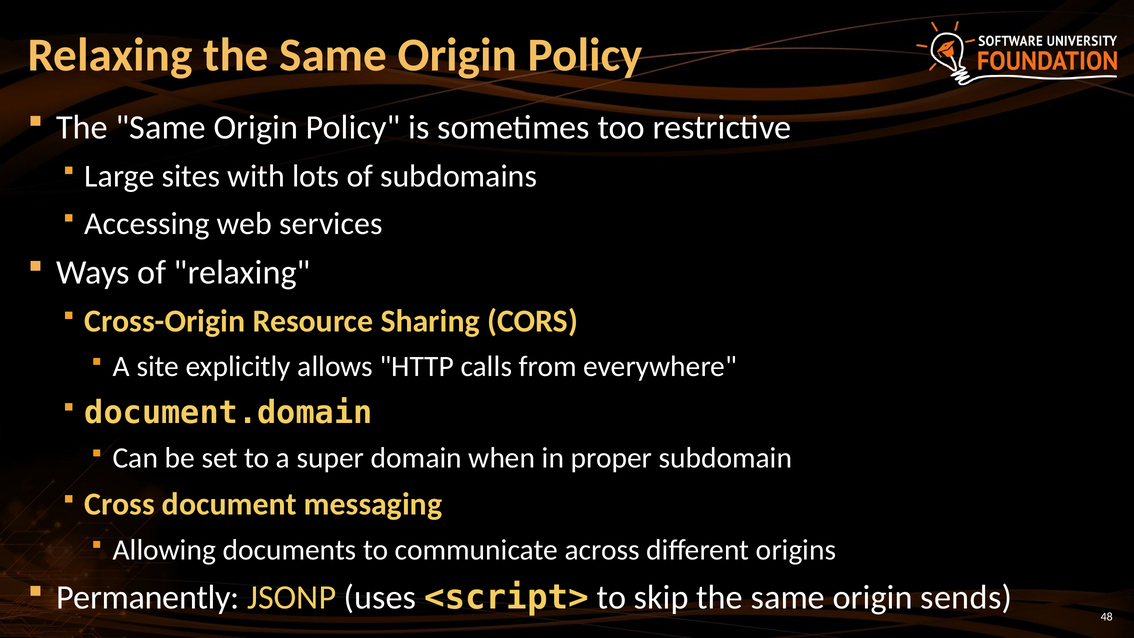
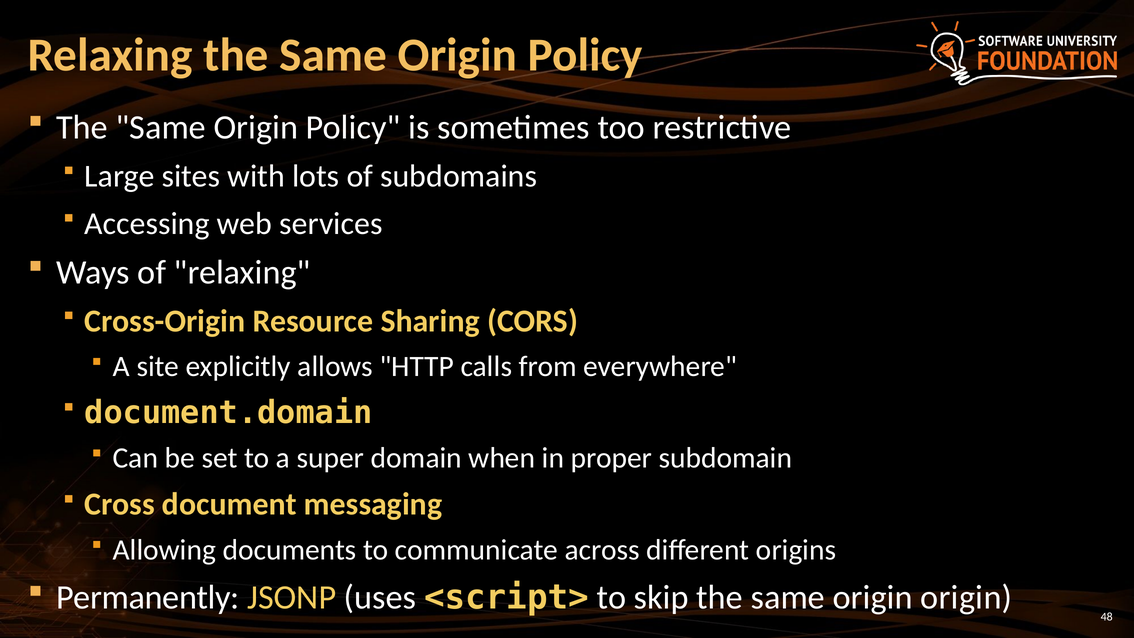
origin sends: sends -> origin (966, 598)
